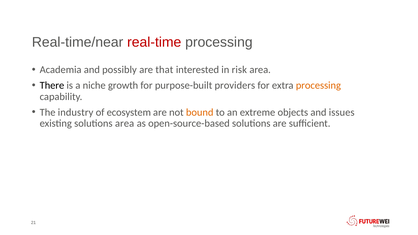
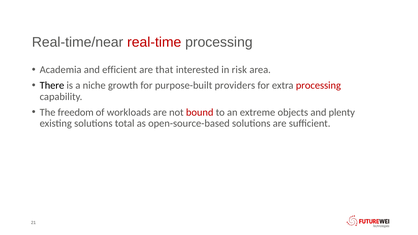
possibly: possibly -> efficient (120, 70)
processing colour: orange -> red (318, 85)
industry: industry -> freedom (76, 112)
ecosystem: ecosystem -> workloads (129, 112)
bound colour: orange -> red (200, 112)
issues: issues -> plenty (342, 112)
solutions area: area -> total (125, 124)
